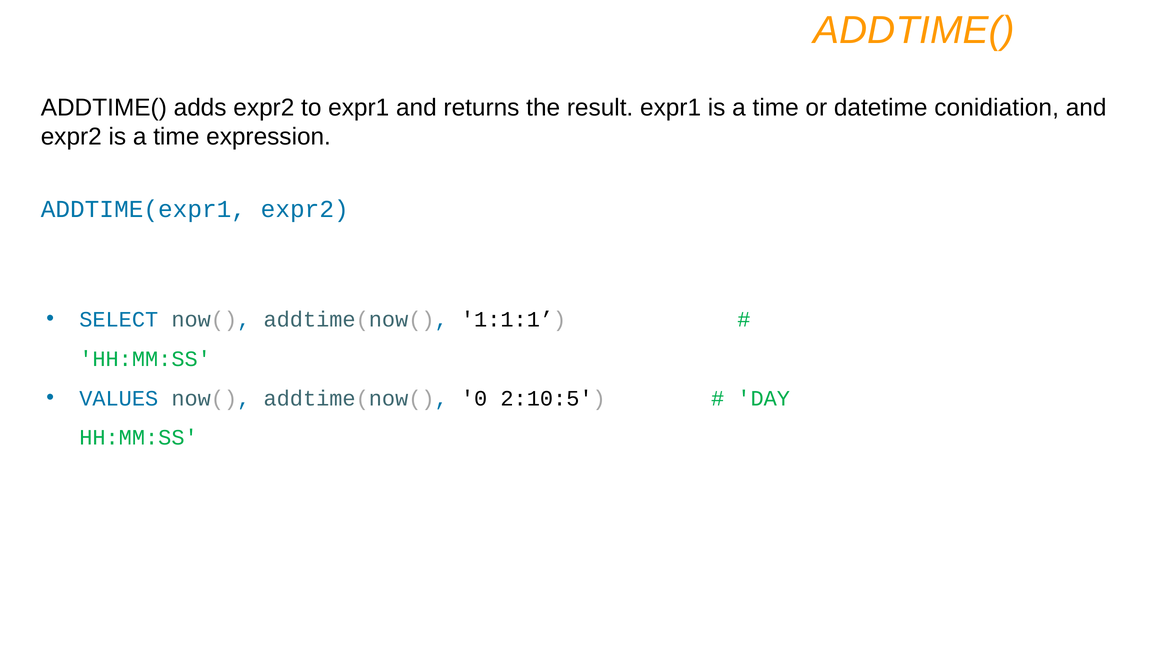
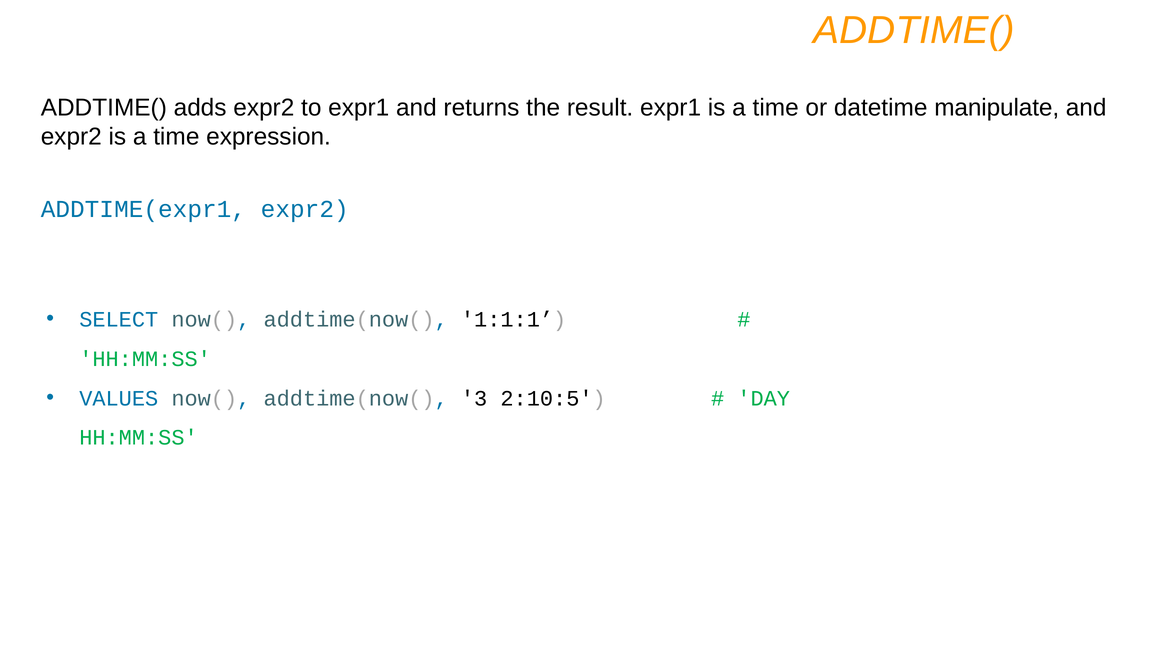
conidiation: conidiation -> manipulate (997, 108)
0: 0 -> 3 (474, 398)
